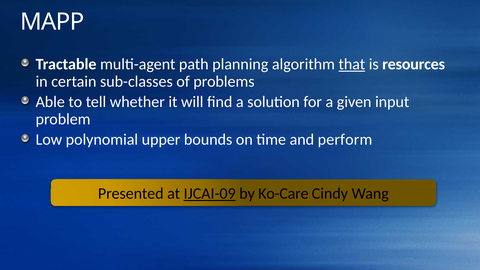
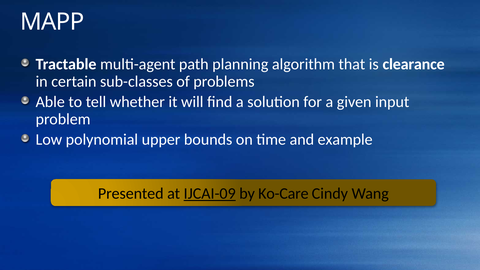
that underline: present -> none (352, 64)
resources: resources -> clearance (414, 64)
perform: perform -> example (345, 140)
